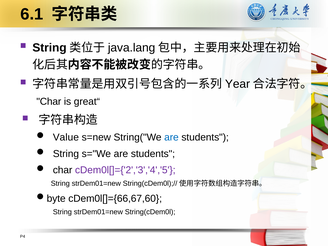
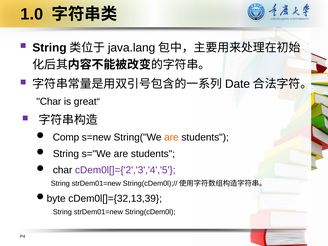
6.1: 6.1 -> 1.0 (32, 14)
Year: Year -> Date (238, 84)
Value: Value -> Comp (66, 137)
are colour: blue -> orange (171, 137)
cDem0l[]={66,67,60: cDem0l[]={66,67,60 -> cDem0l[]={32,13,39 (115, 199)
